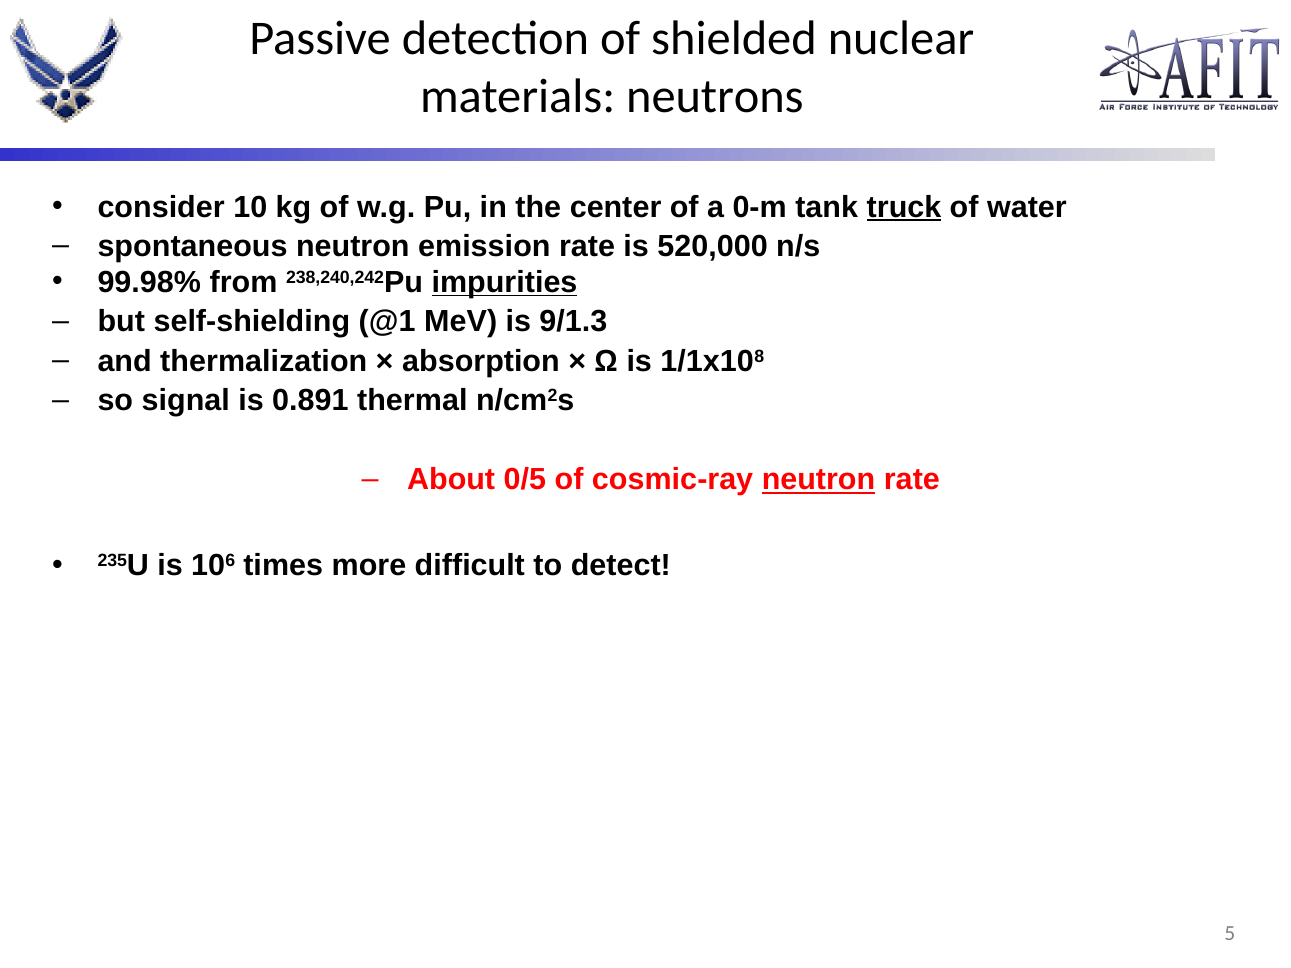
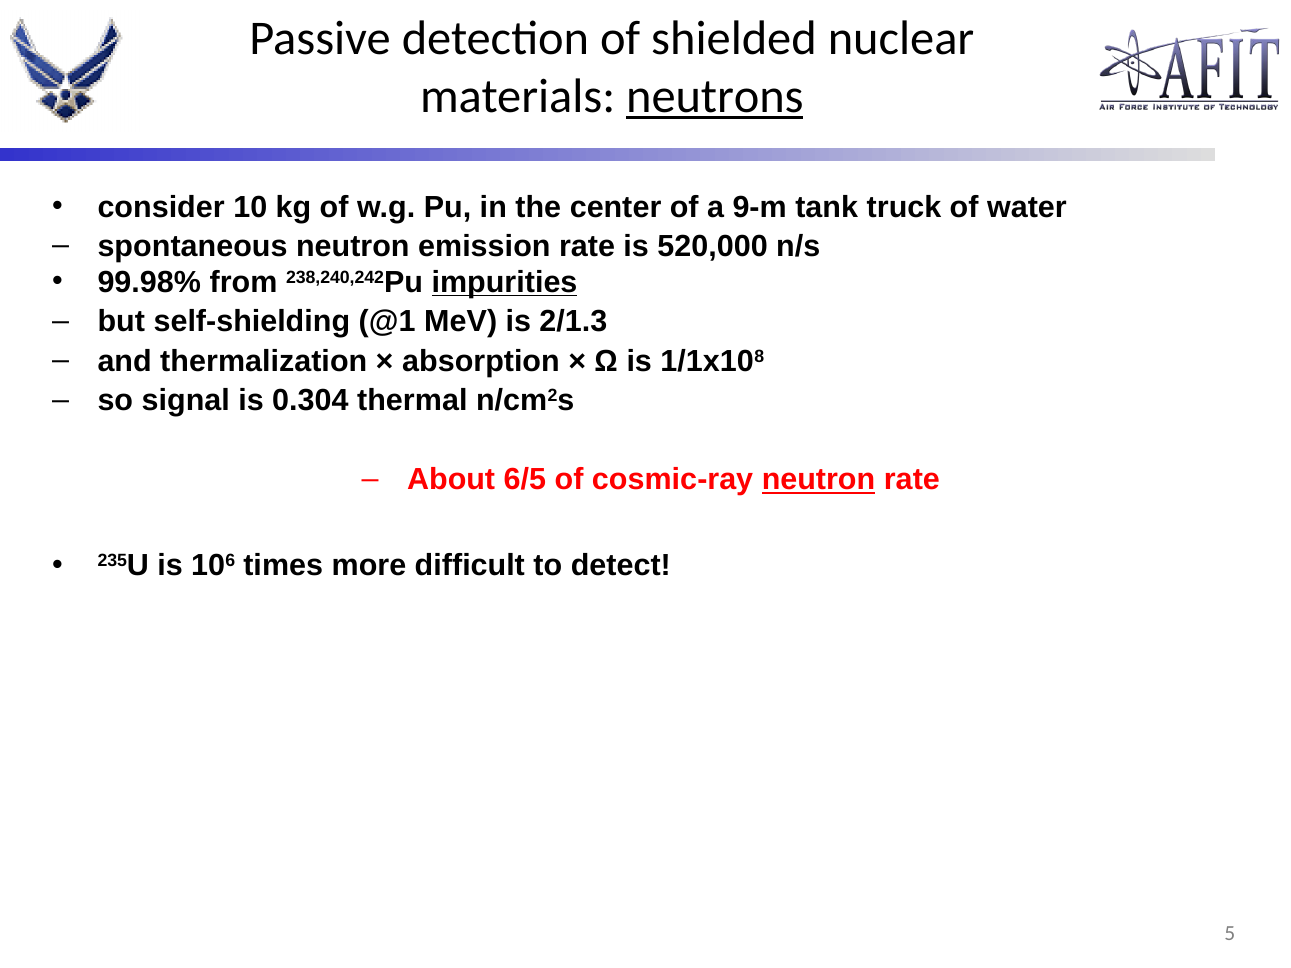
neutrons underline: none -> present (715, 97)
0-m: 0-m -> 9-m (760, 207)
truck underline: present -> none (904, 207)
9/1.3: 9/1.3 -> 2/1.3 (573, 322)
0.891: 0.891 -> 0.304 (310, 401)
0/5: 0/5 -> 6/5 (525, 480)
